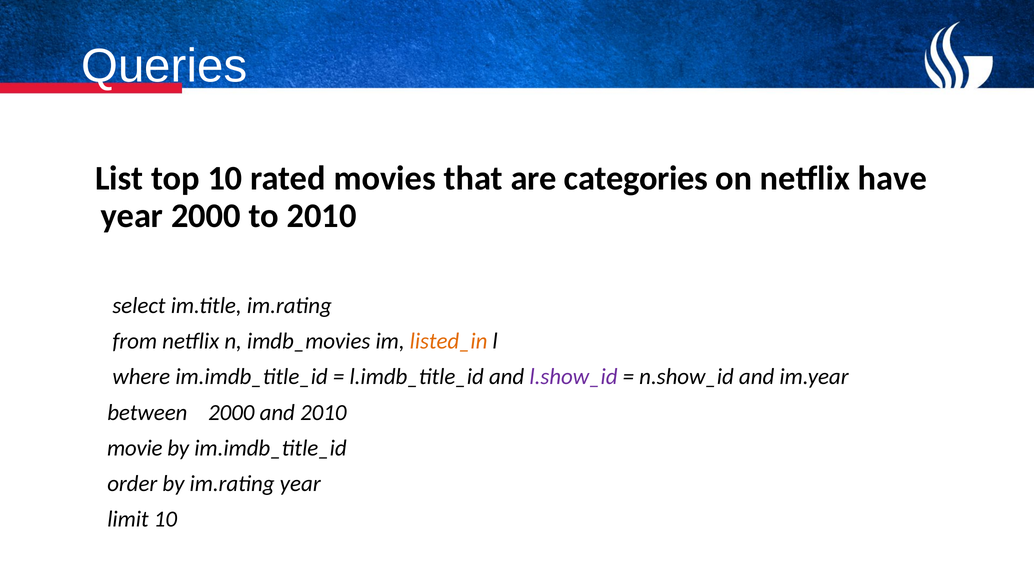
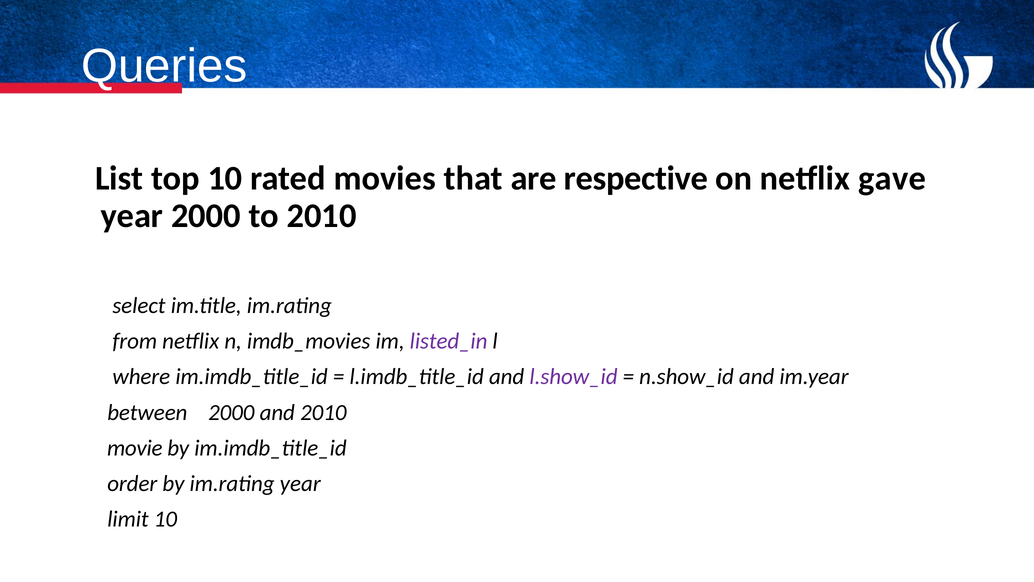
categories: categories -> respective (636, 178)
have: have -> gave (892, 178)
listed_in colour: orange -> purple (449, 341)
